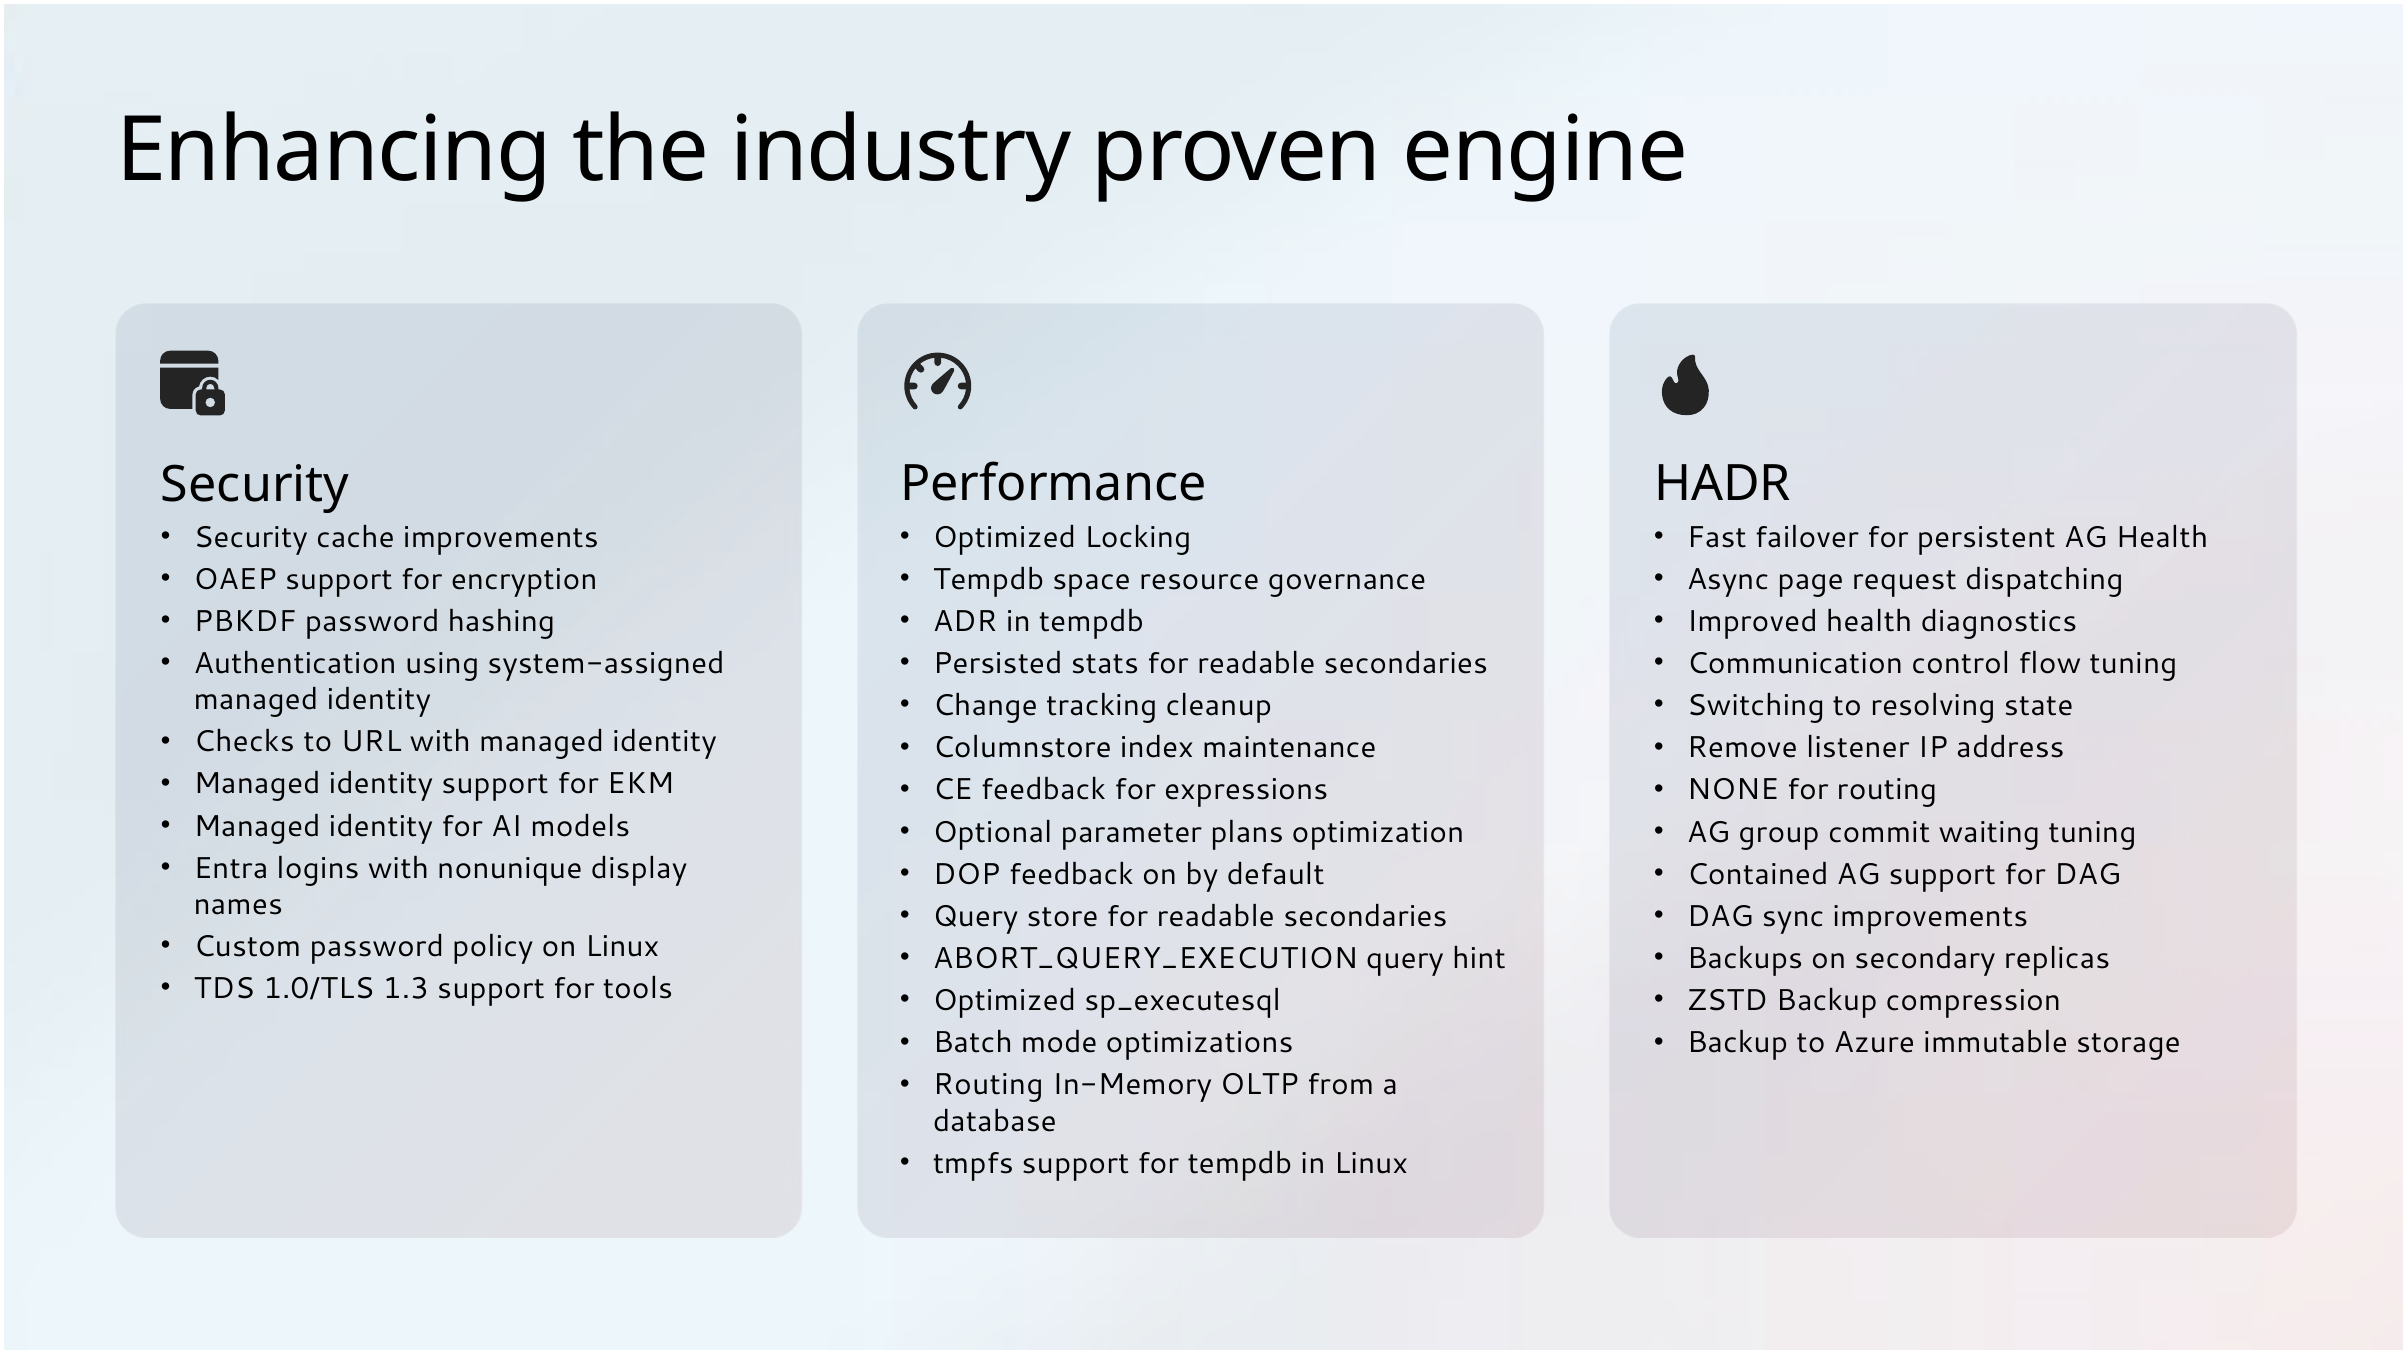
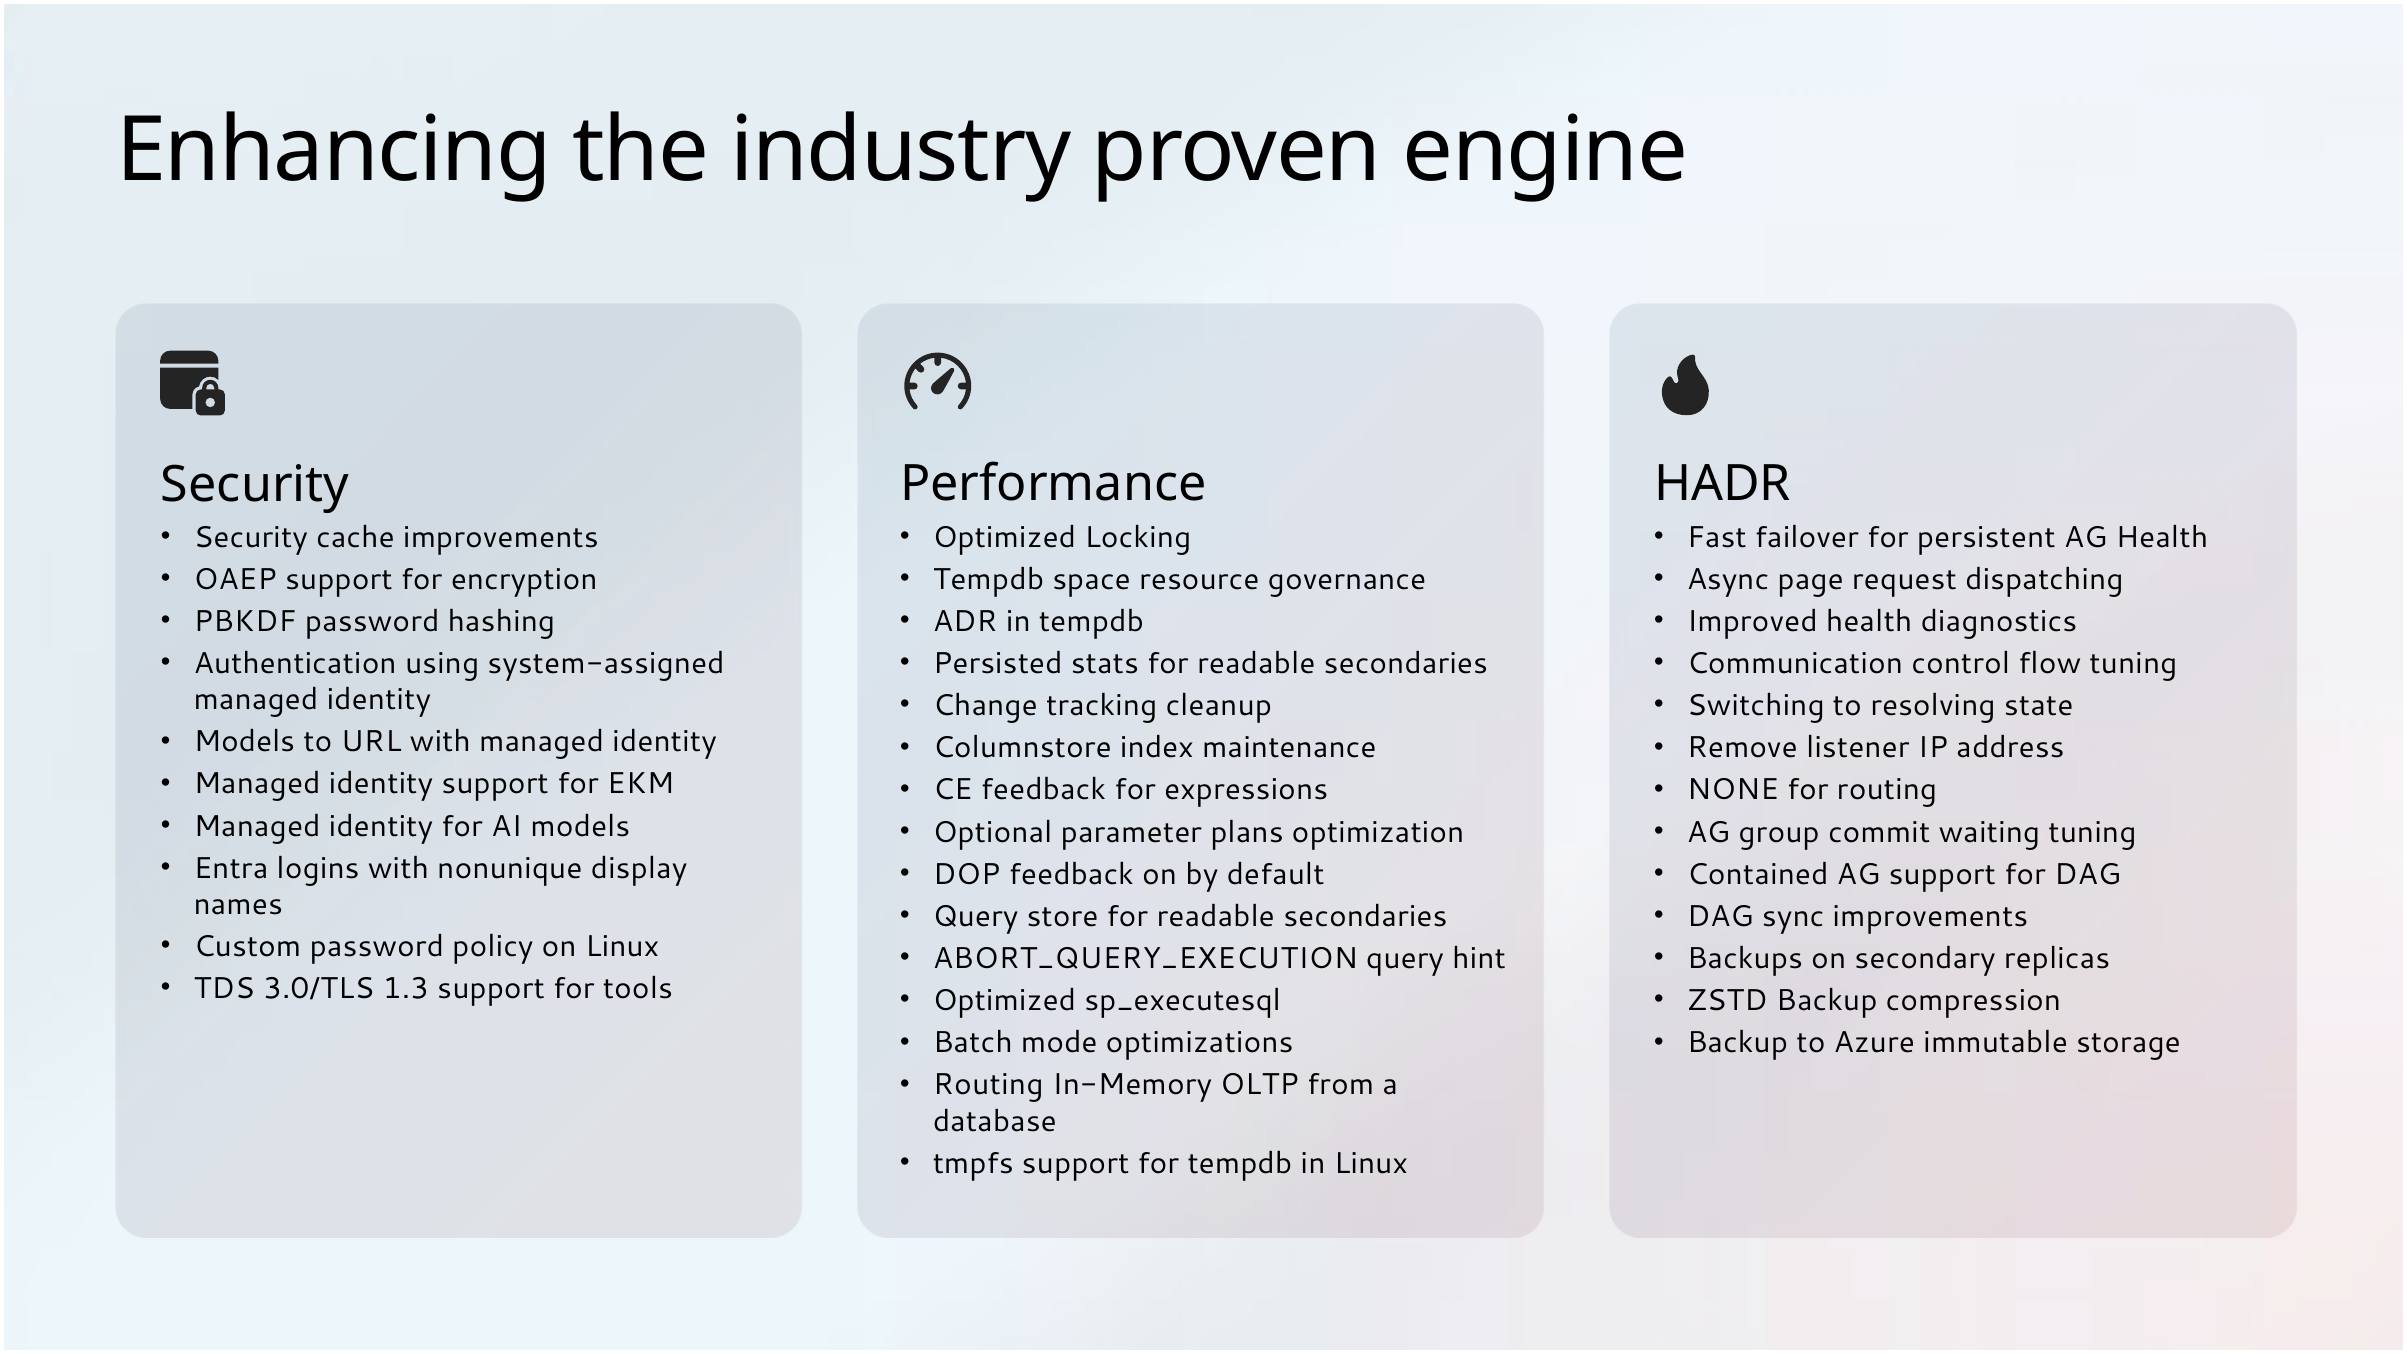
Checks: Checks -> Models (244, 742)
1.0/TLS: 1.0/TLS -> 3.0/TLS (319, 989)
